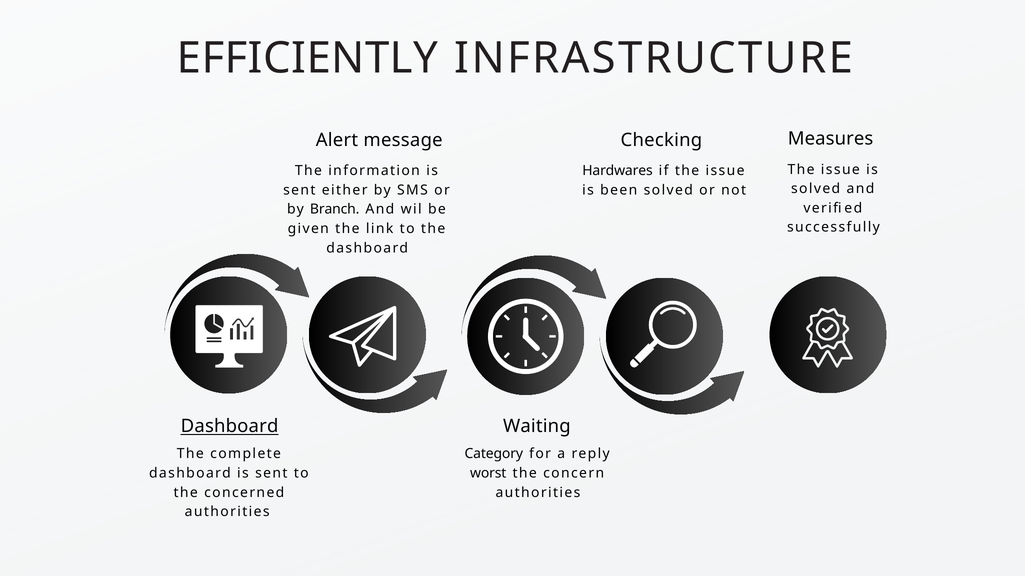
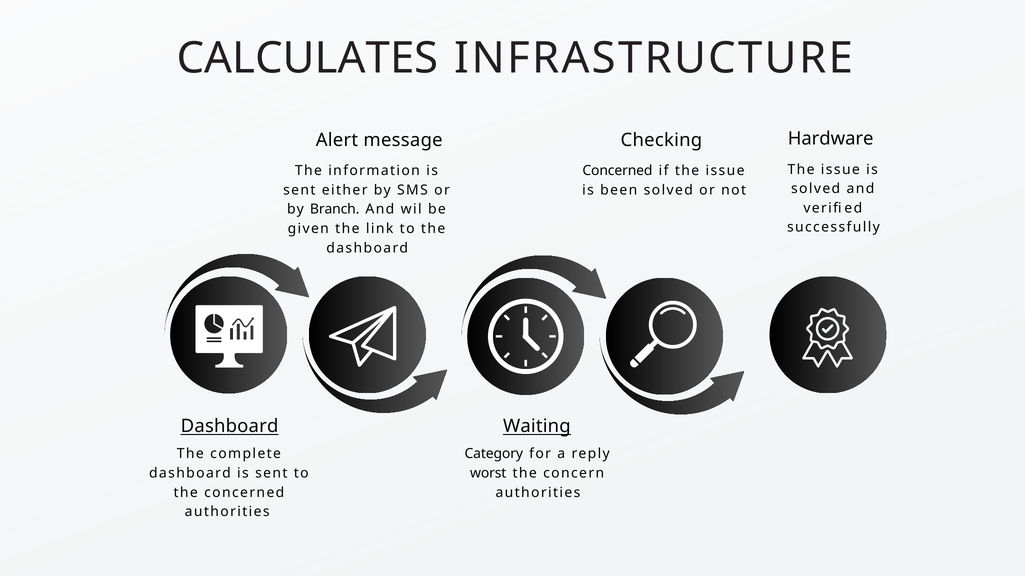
EFFICIENTLY: EFFICIENTLY -> CALCULATES (308, 58)
Measures: Measures -> Hardware (831, 139)
Hardwares: Hardwares -> Concerned (617, 171)
Waiting underline: none -> present (537, 427)
